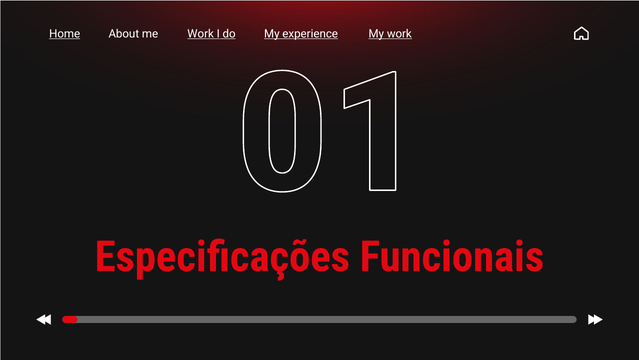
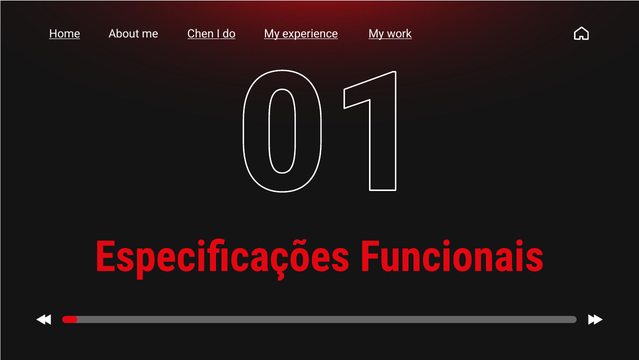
me Work: Work -> Chen (201, 34)
